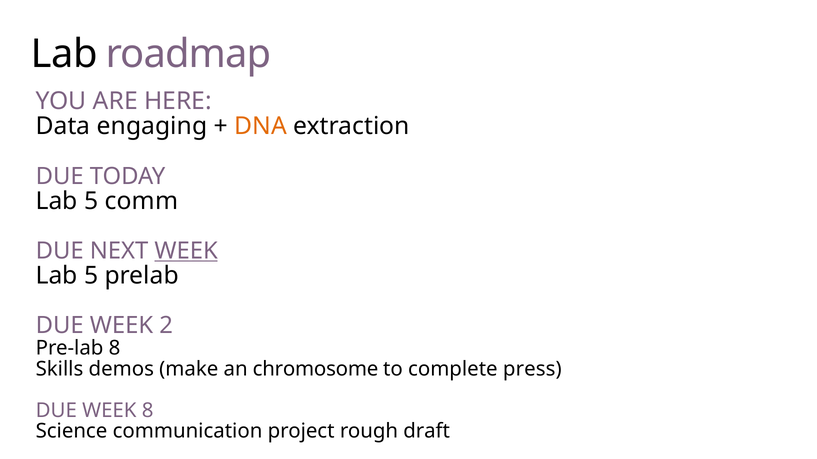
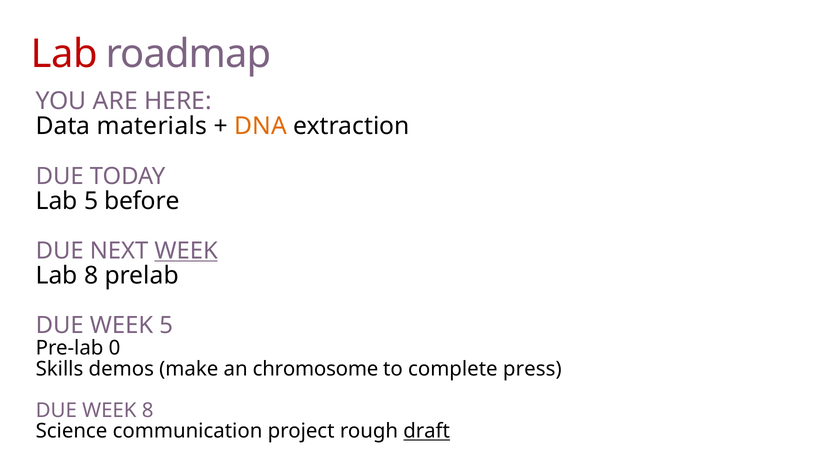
Lab colour: black -> red (64, 54)
engaging: engaging -> materials (152, 126)
comm: comm -> before (142, 201)
5: 5 -> 8 (91, 276)
WEEK 2: 2 -> 5 (166, 326)
Pre-lab 8: 8 -> 0 (115, 348)
draft underline: none -> present (427, 432)
